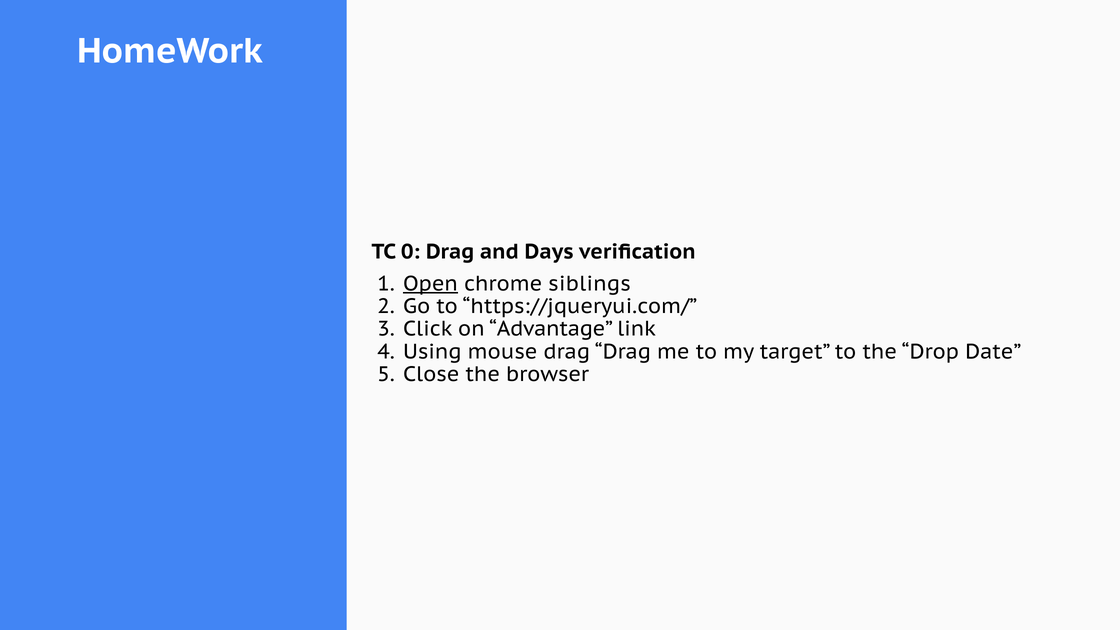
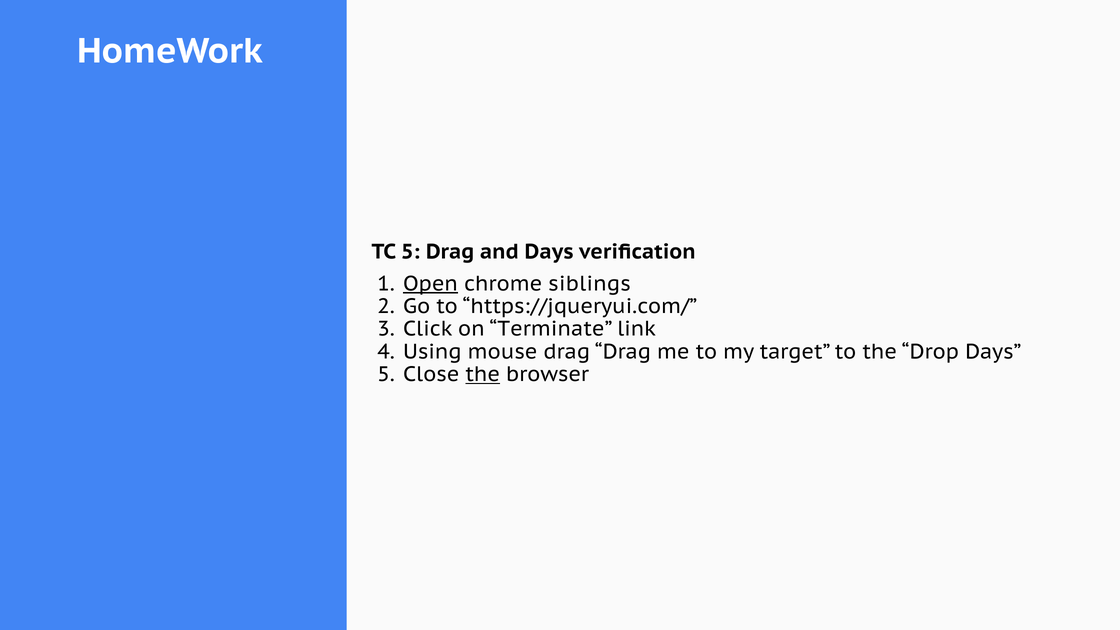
TC 0: 0 -> 5 (411, 252)
Advantage: Advantage -> Terminate (551, 329)
Drop Date: Date -> Days (993, 352)
the underline: none -> present (483, 374)
